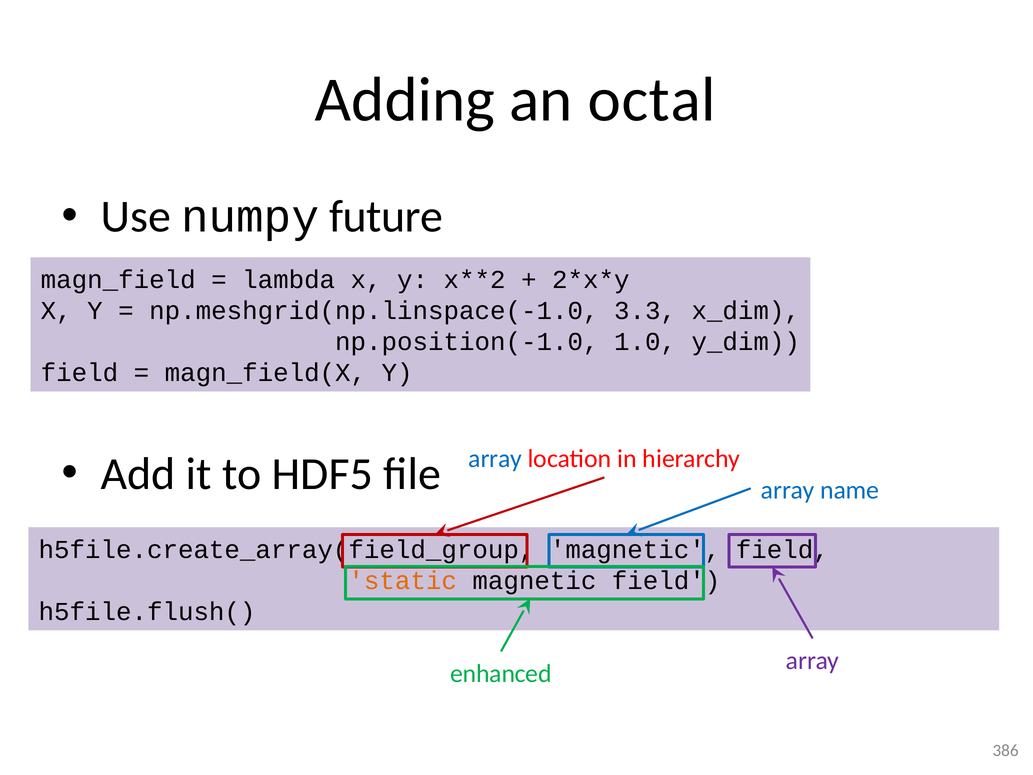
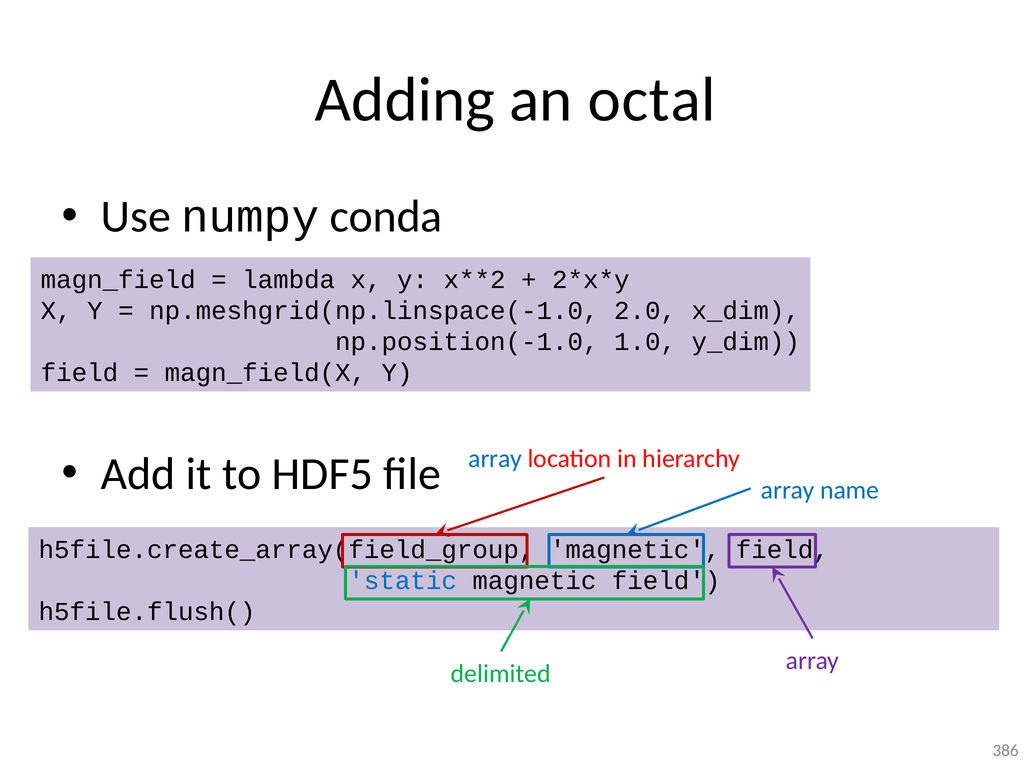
future: future -> conda (386, 217)
3.3: 3.3 -> 2.0 (645, 311)
static colour: orange -> blue (403, 580)
enhanced: enhanced -> delimited (501, 674)
